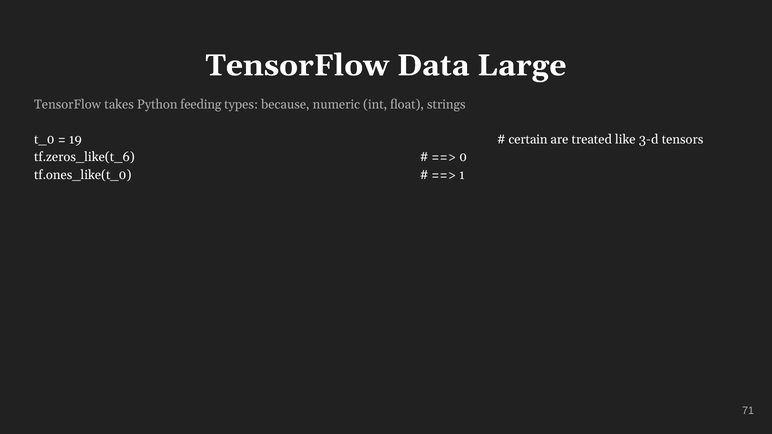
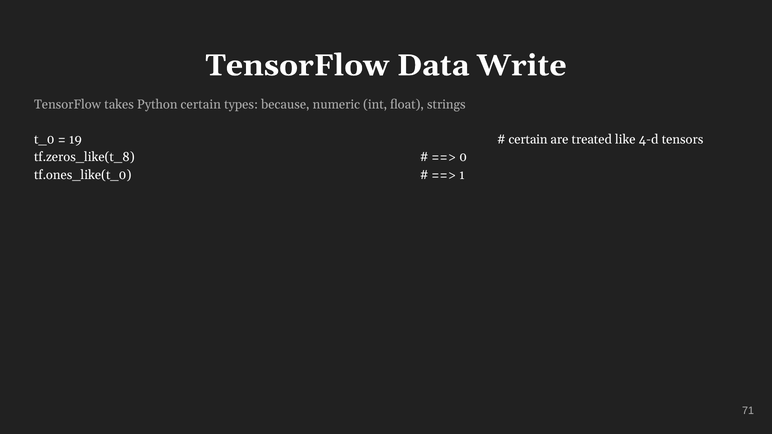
Large: Large -> Write (522, 65)
Python feeding: feeding -> certain (201, 105)
3-d: 3-d -> 4-d (649, 139)
tf.zeros_like(t_6: tf.zeros_like(t_6 -> tf.zeros_like(t_8 (84, 157)
